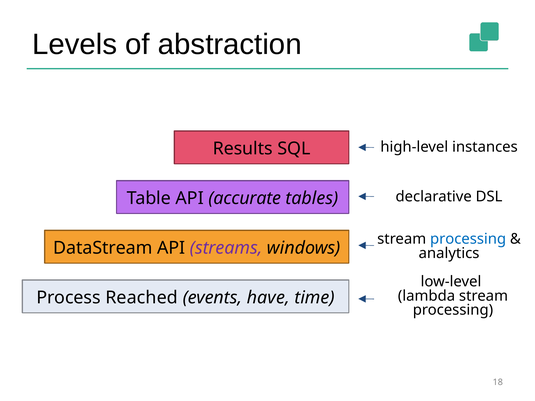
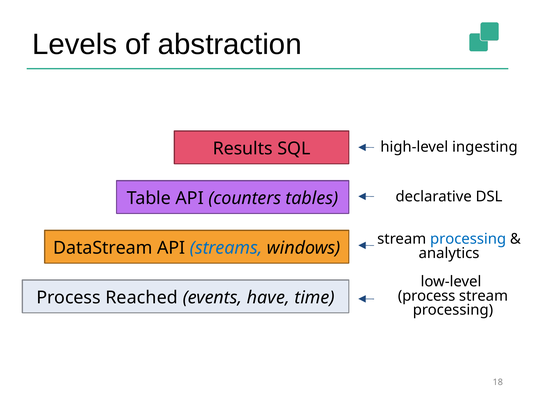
instances: instances -> ingesting (485, 147)
accurate: accurate -> counters (245, 198)
streams colour: purple -> blue (226, 248)
lambda: lambda -> process (427, 296)
